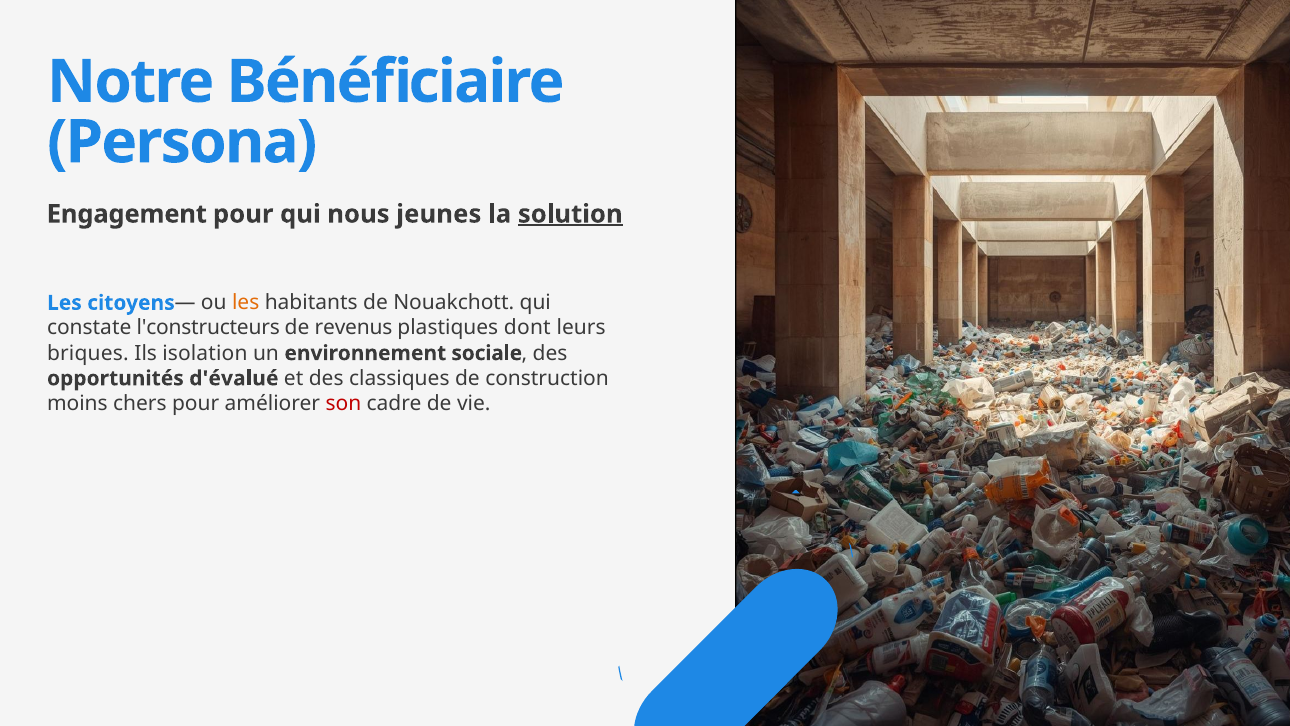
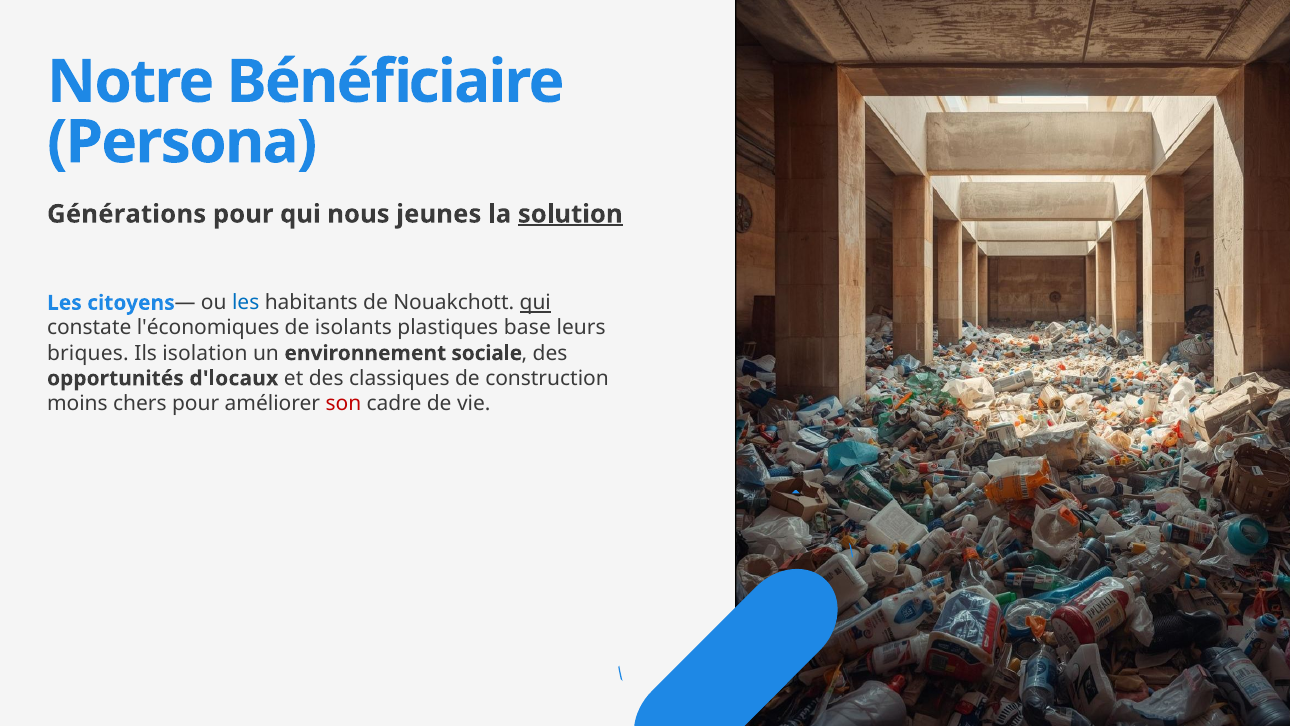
Engagement: Engagement -> Générations (127, 214)
les colour: orange -> blue (246, 303)
qui underline: none -> present (535, 303)
l'constructeurs: l'constructeurs -> l'économiques (208, 328)
revenus: revenus -> isolants (353, 328)
dont: dont -> base (527, 328)
d'évalué: d'évalué -> d'locaux (234, 378)
